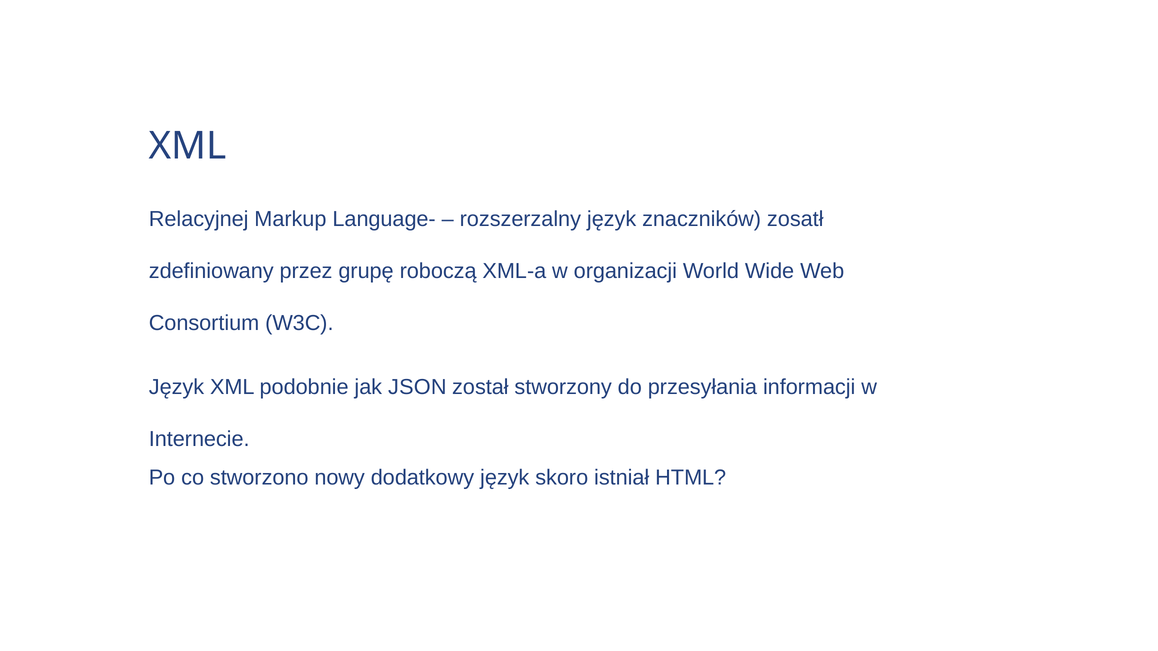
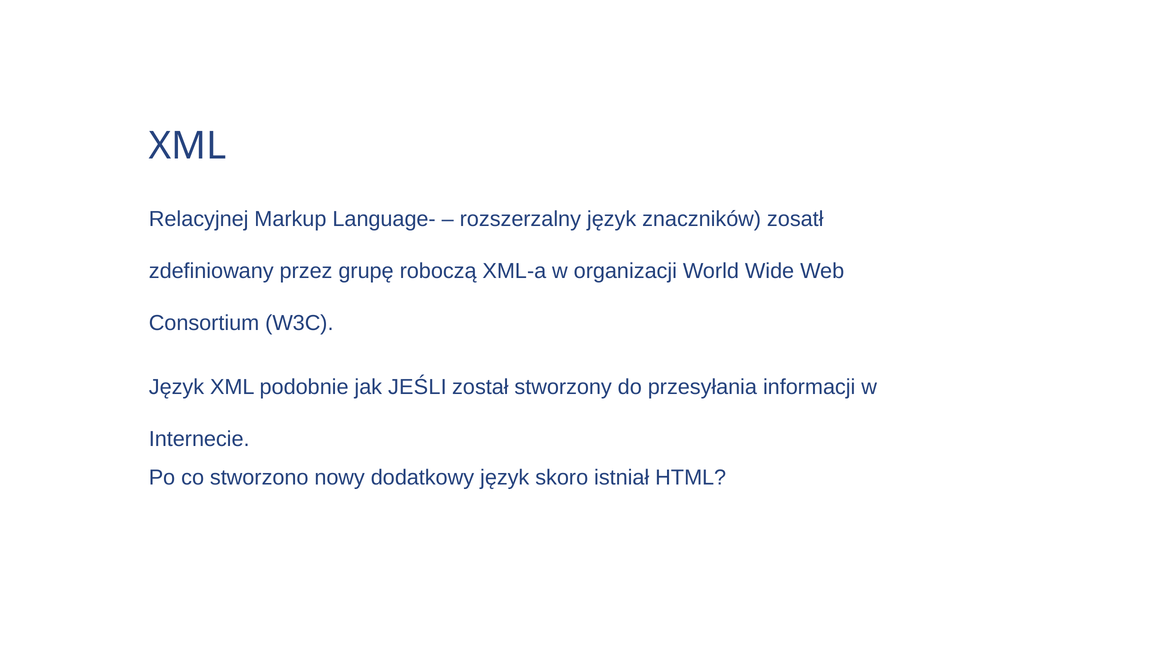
JSON: JSON -> JEŚLI (417, 387)
